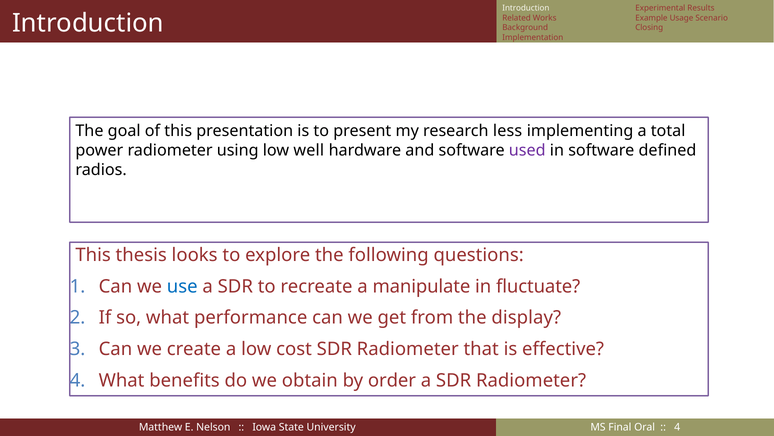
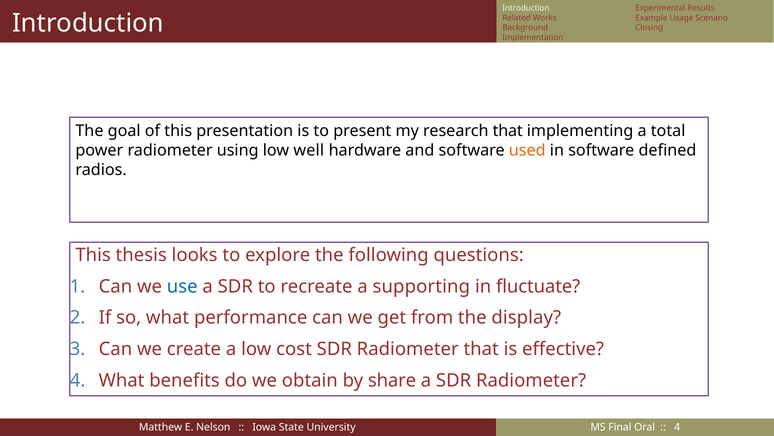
research less: less -> that (508, 131)
used colour: purple -> orange (527, 150)
manipulate: manipulate -> supporting (421, 286)
order: order -> share (392, 380)
